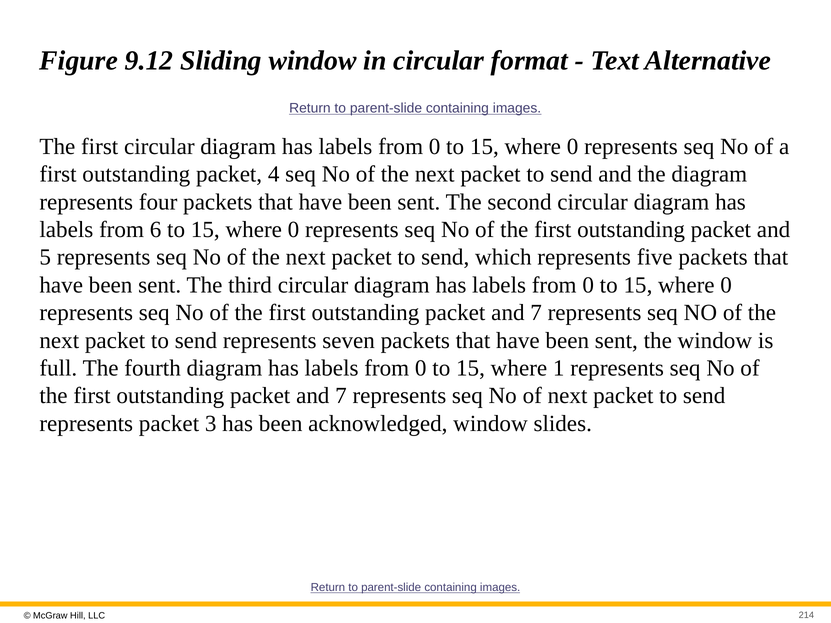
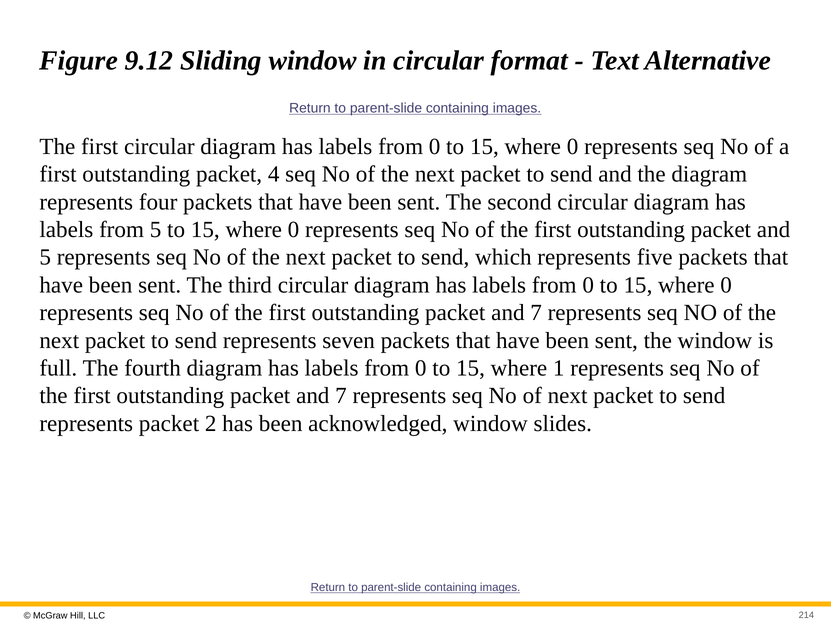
from 6: 6 -> 5 (156, 230)
3: 3 -> 2 (211, 424)
